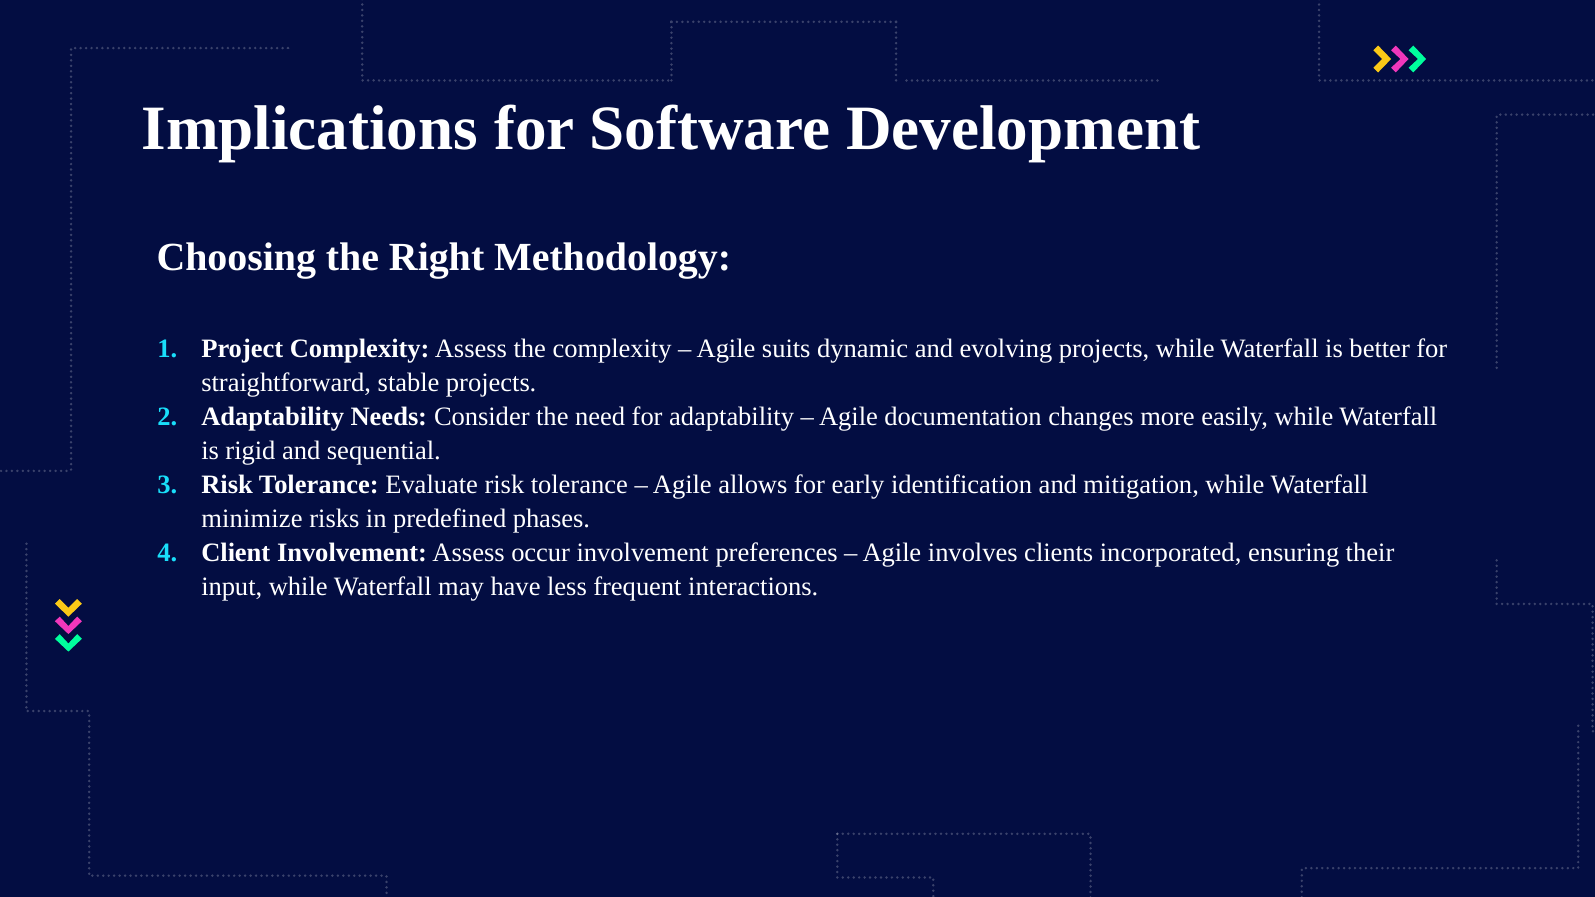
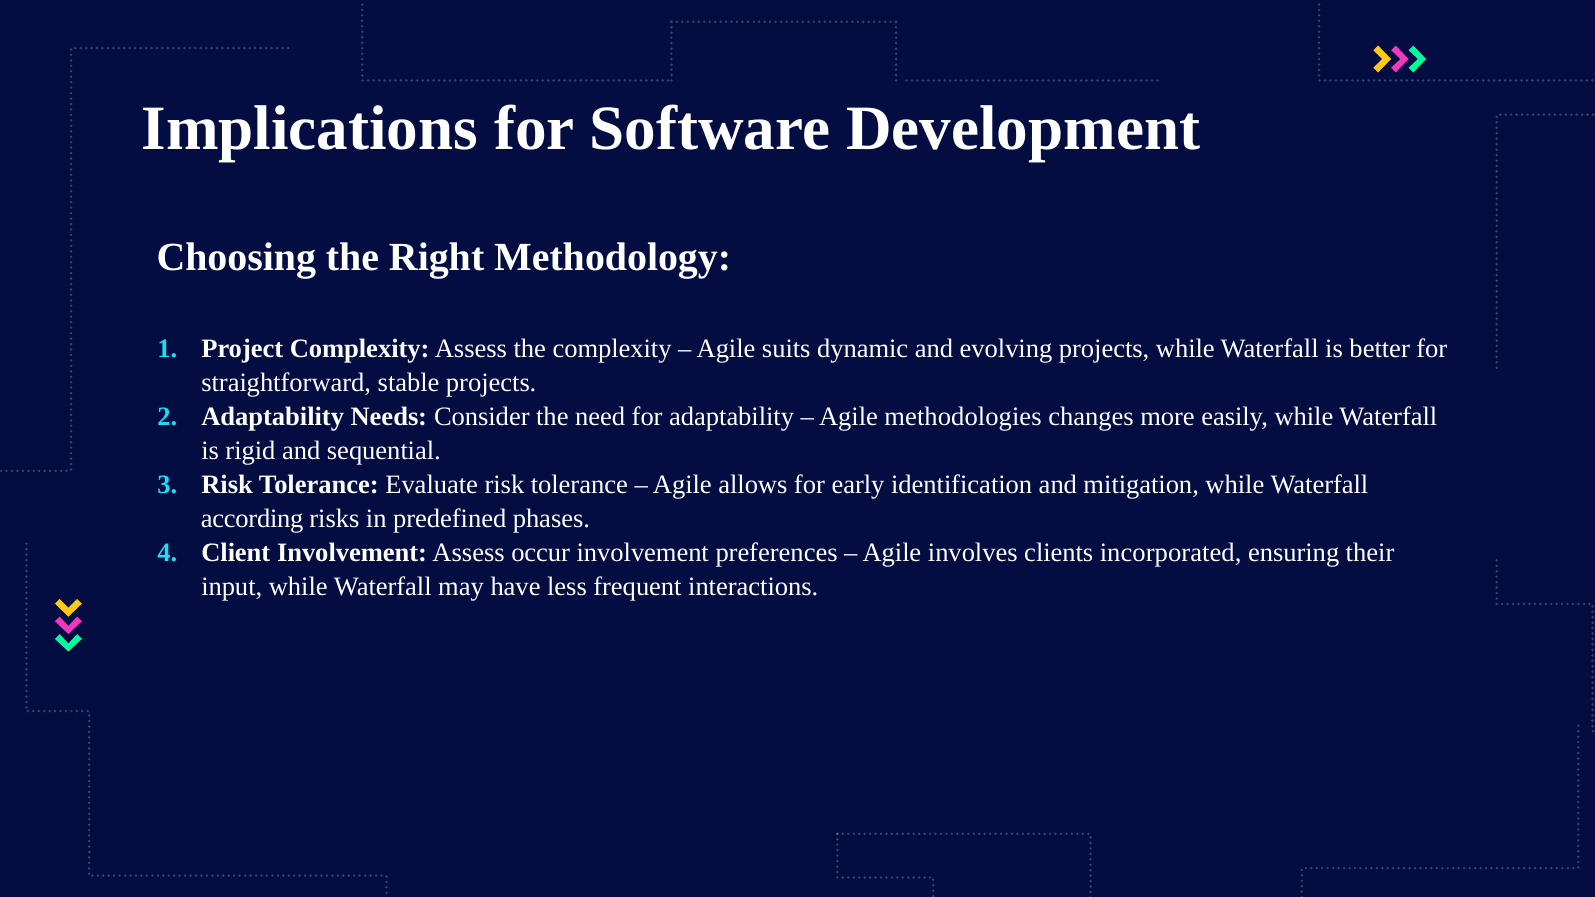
documentation: documentation -> methodologies (963, 417)
minimize: minimize -> according (252, 519)
